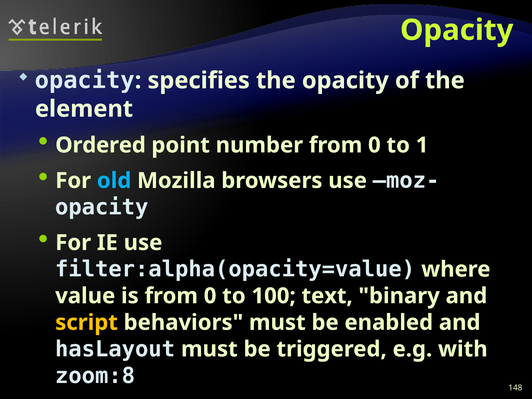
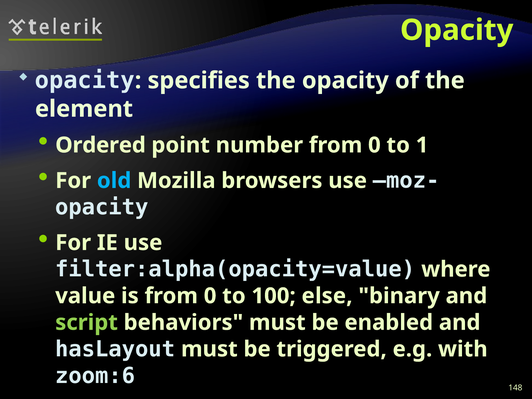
text: text -> else (327, 296)
script colour: yellow -> light green (87, 323)
zoom:8: zoom:8 -> zoom:6 (95, 376)
